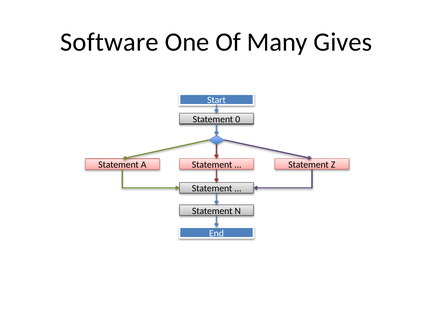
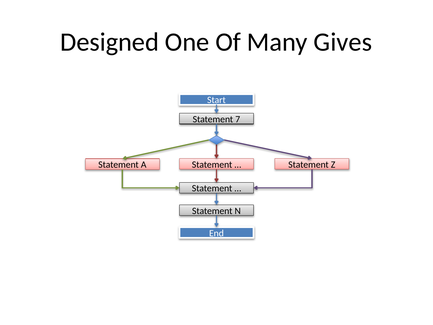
Software: Software -> Designed (110, 42)
0: 0 -> 7 (238, 119)
